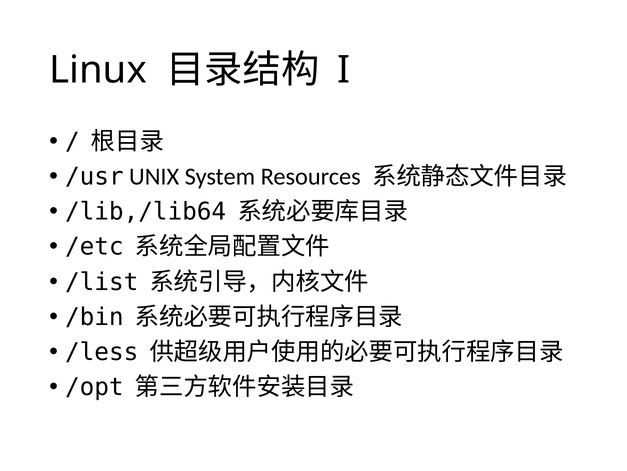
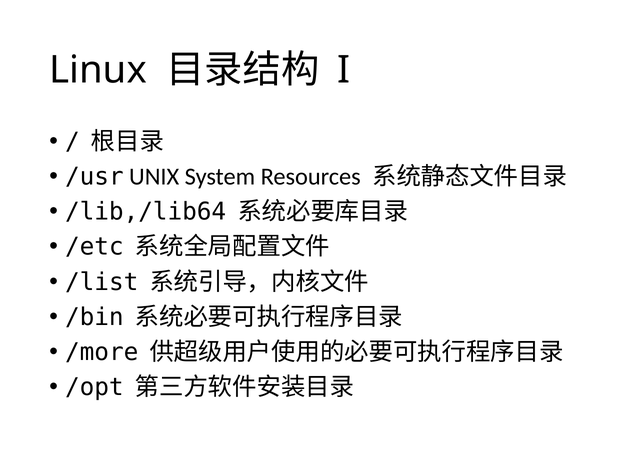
/less: /less -> /more (102, 352)
